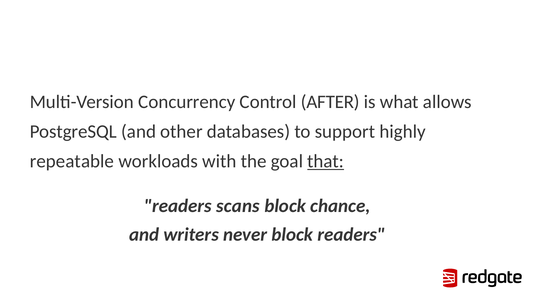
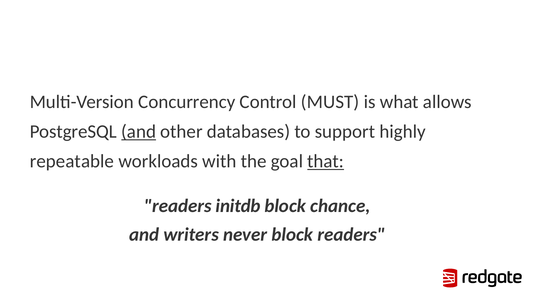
AFTER: AFTER -> MUST (330, 102)
and underline: none -> present (139, 132)
scans: scans -> initdb (238, 206)
